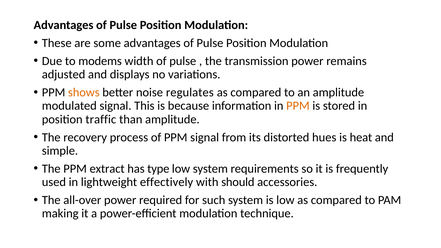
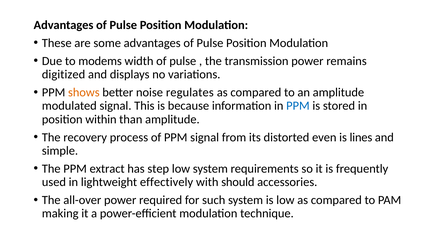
adjusted: adjusted -> digitized (64, 74)
PPM colour: orange -> blue (298, 106)
traffic: traffic -> within (101, 119)
hues: hues -> even (324, 137)
heat: heat -> lines (361, 137)
type: type -> step (158, 169)
